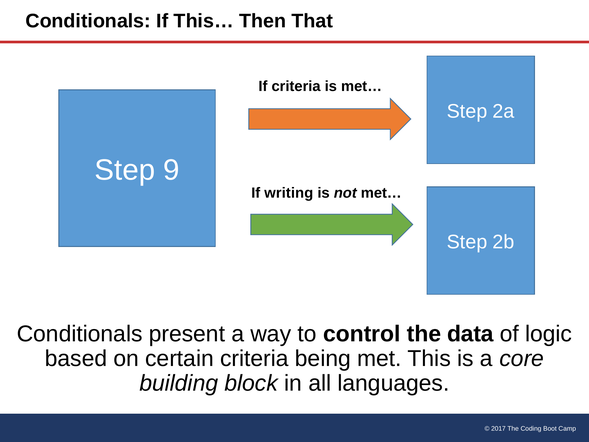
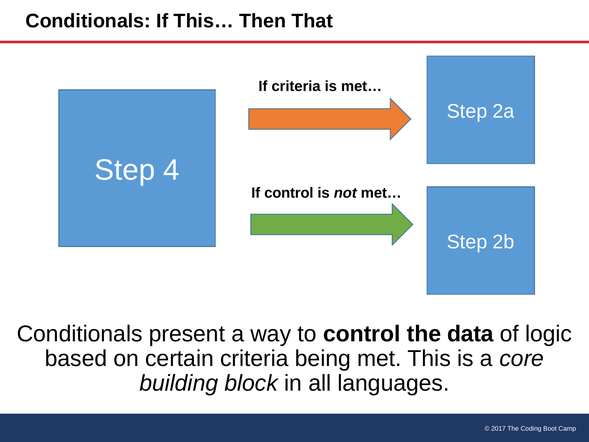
9: 9 -> 4 (171, 170)
If writing: writing -> control (289, 193)
